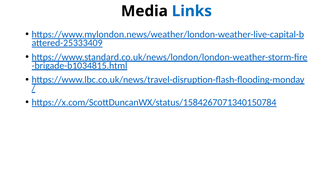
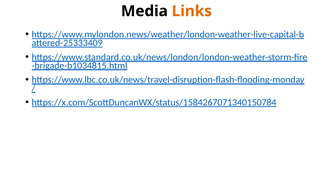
Links colour: blue -> orange (192, 11)
